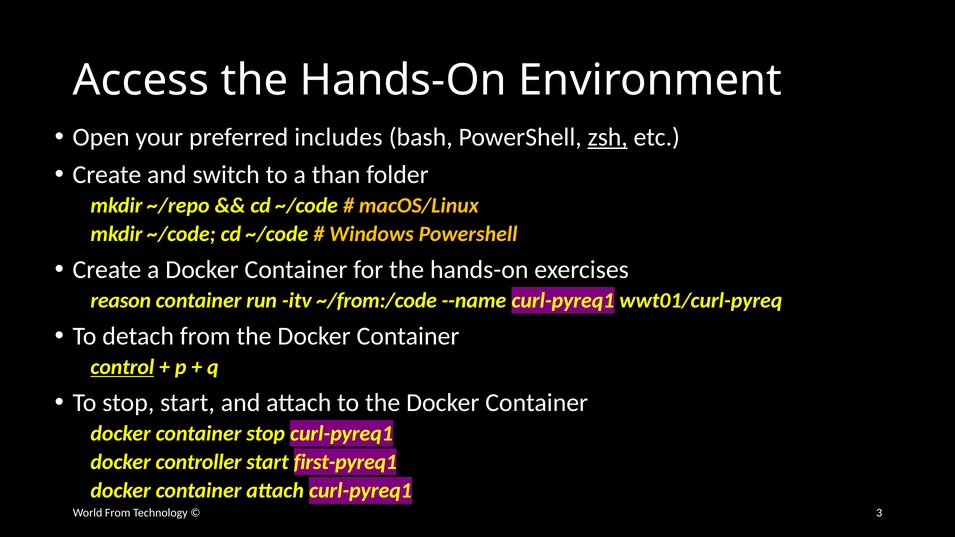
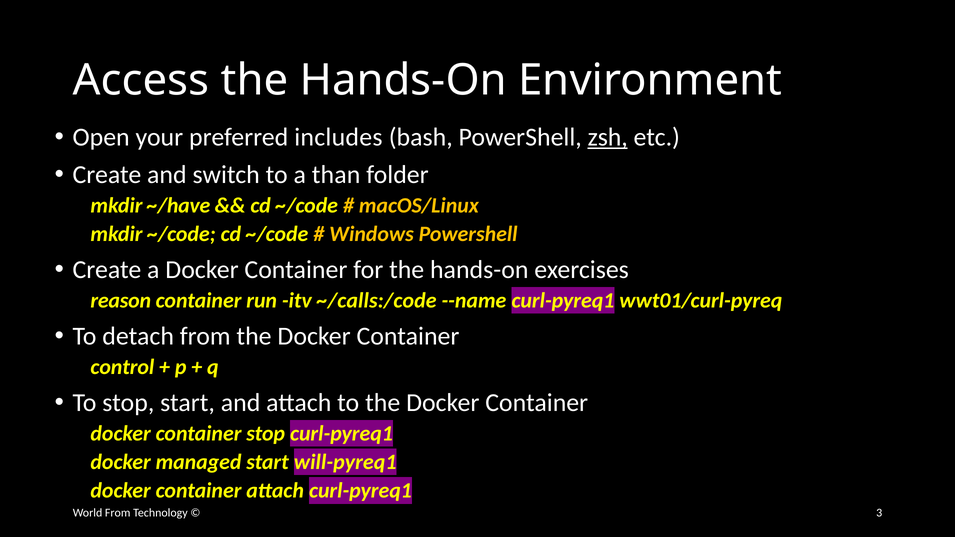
~/repo: ~/repo -> ~/have (179, 206)
~/from:/code: ~/from:/code -> ~/calls:/code (377, 301)
control underline: present -> none (122, 367)
controller: controller -> managed (199, 462)
first-pyreq1: first-pyreq1 -> will-pyreq1 (345, 462)
